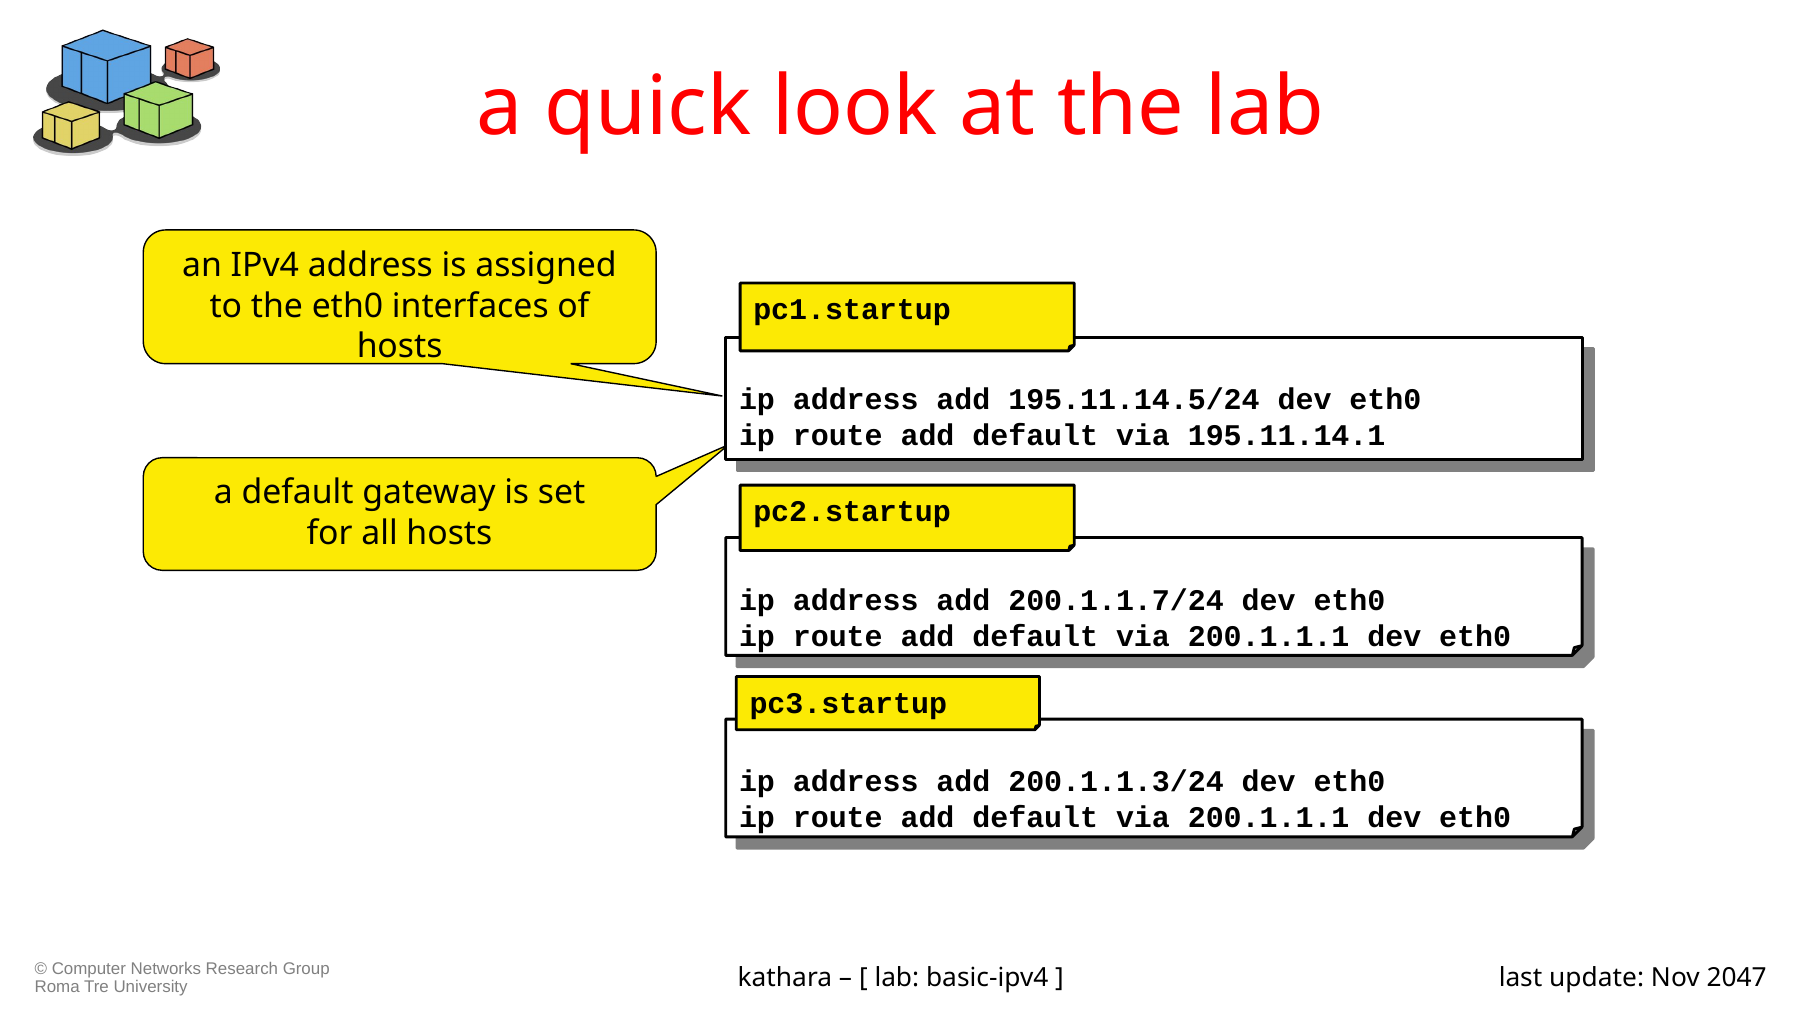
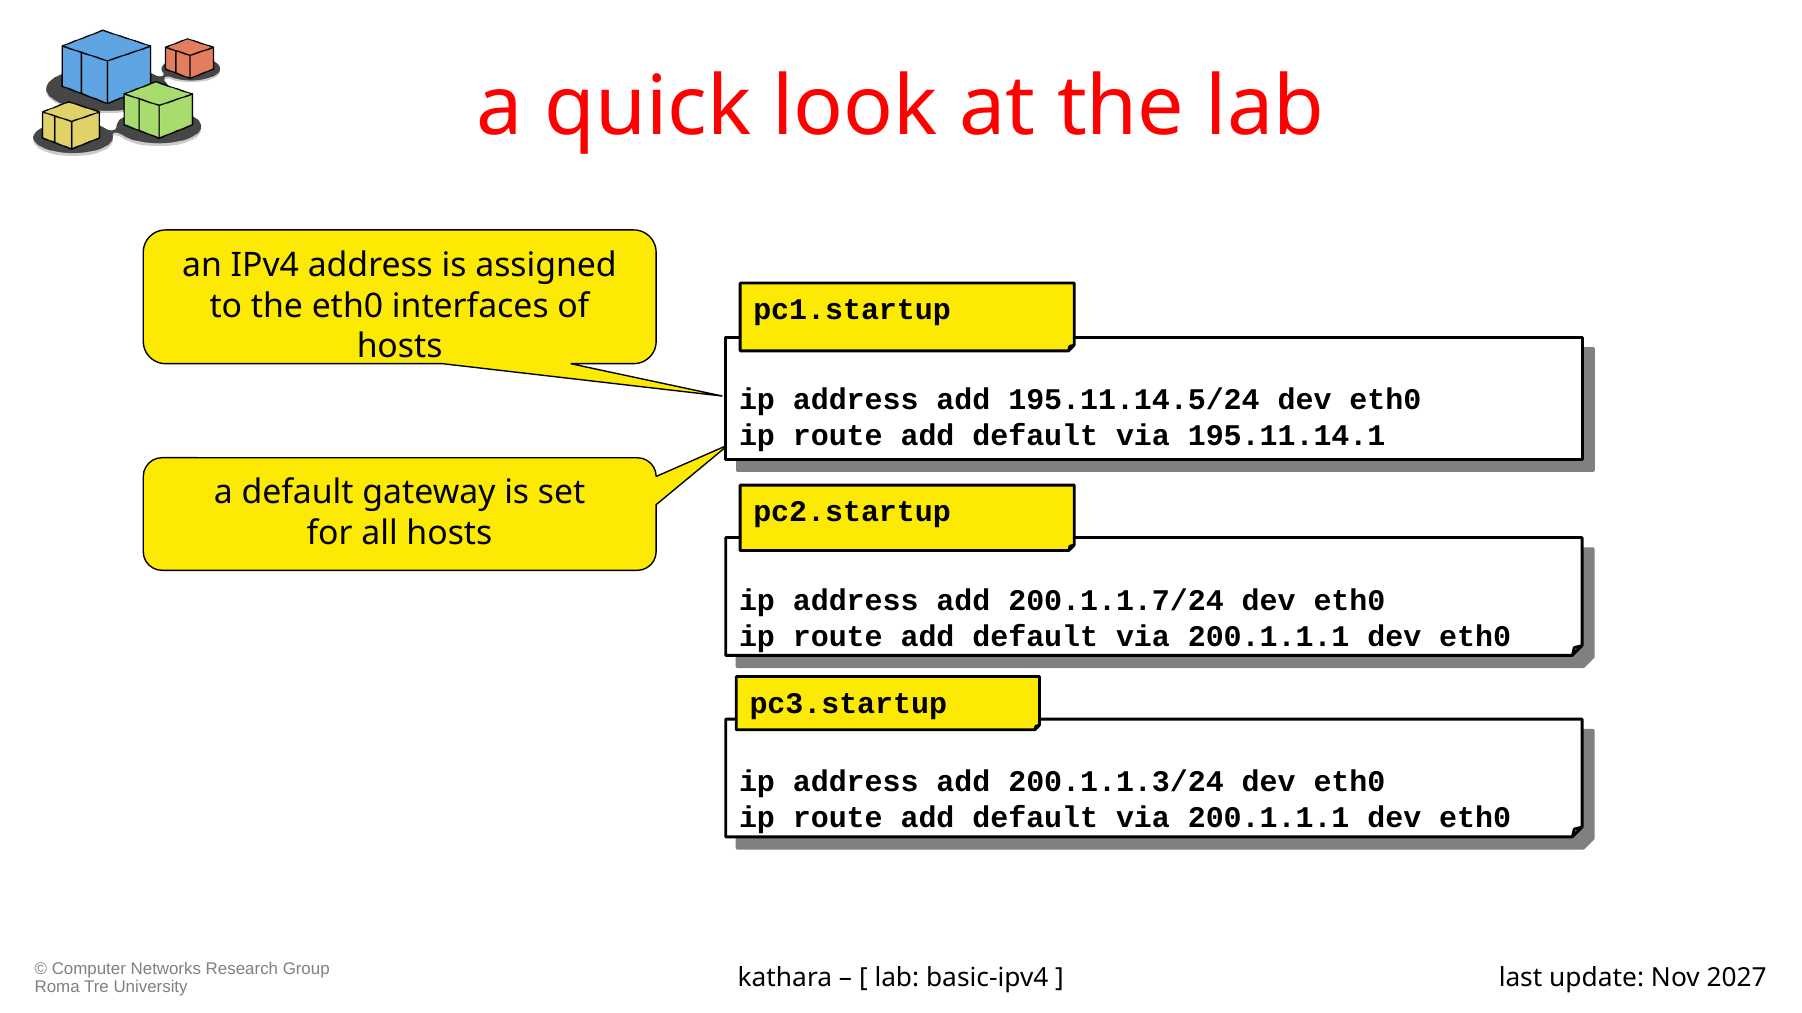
2047: 2047 -> 2027 (1737, 978)
